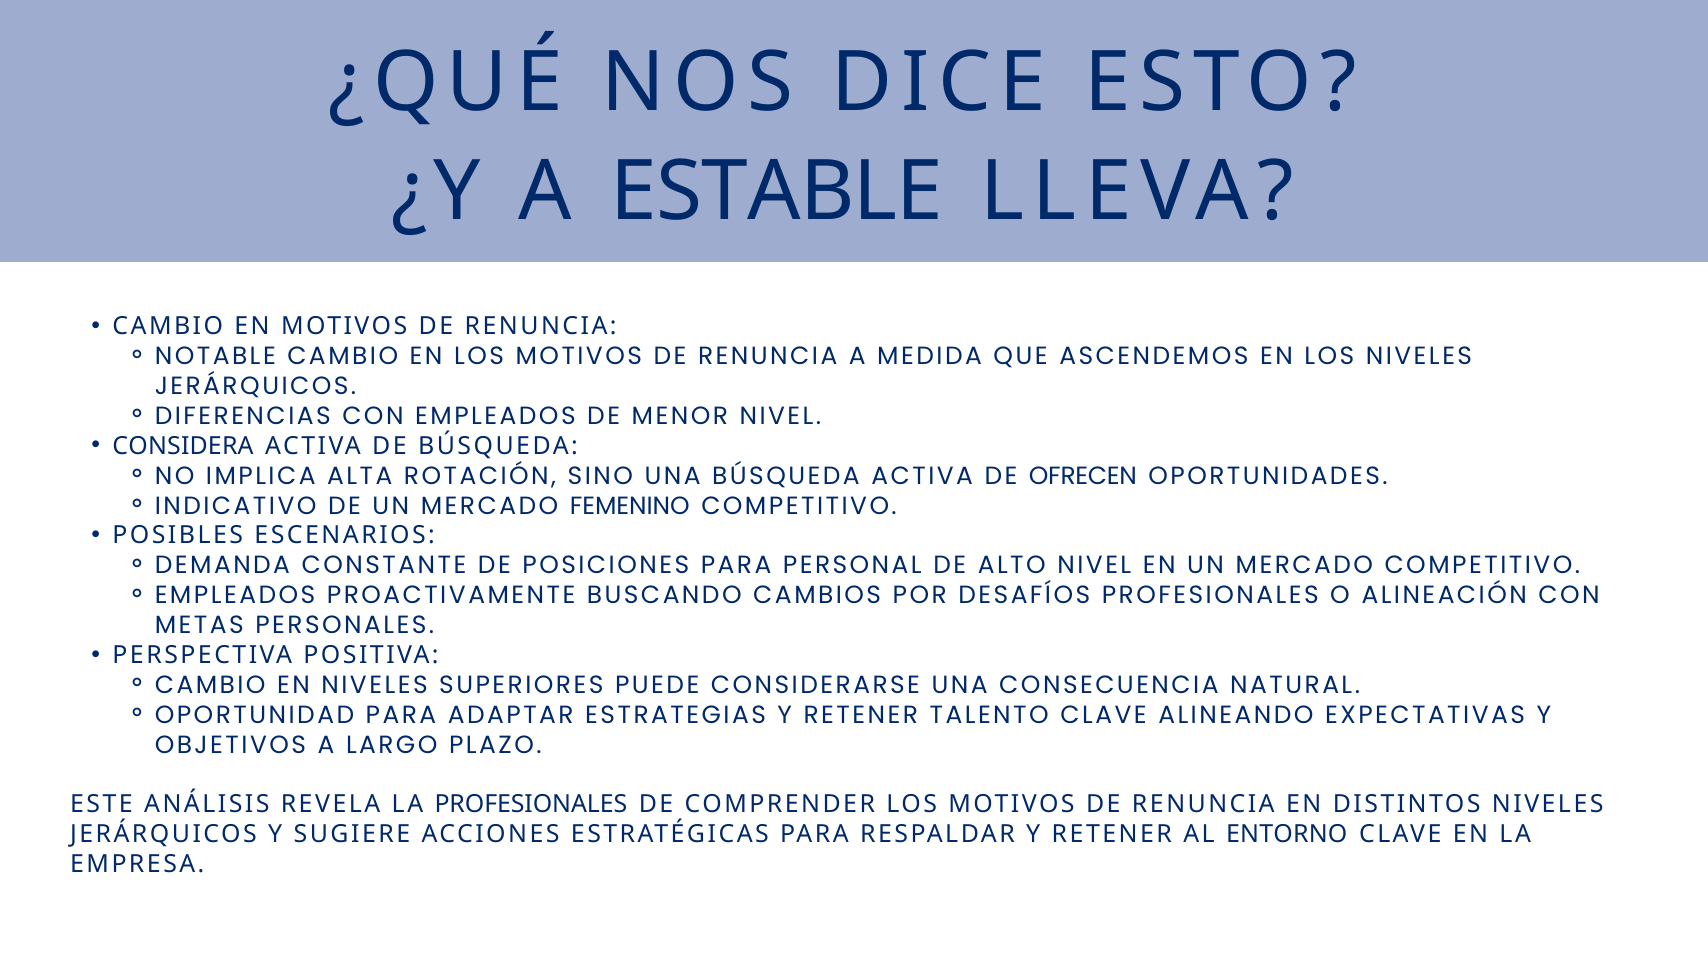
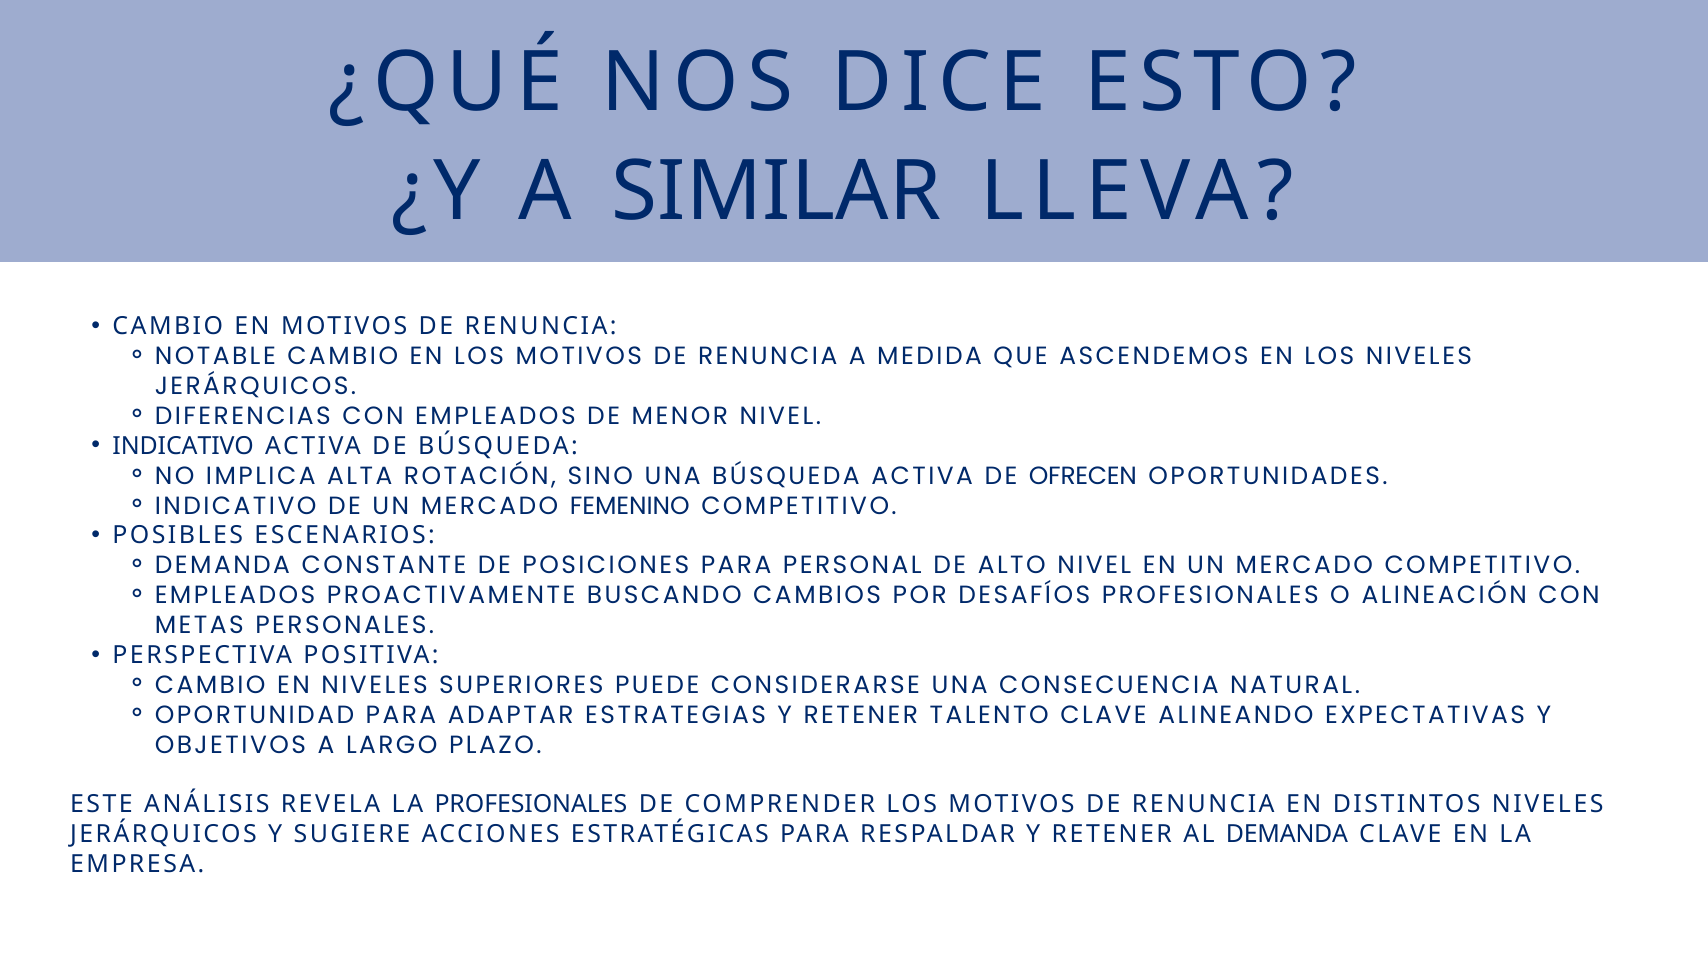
ESTABLE: ESTABLE -> SIMILAR (776, 192)
CONSIDERA: CONSIDERA -> INDICATIVO (183, 446)
AL ENTORNO: ENTORNO -> DEMANDA (1287, 834)
